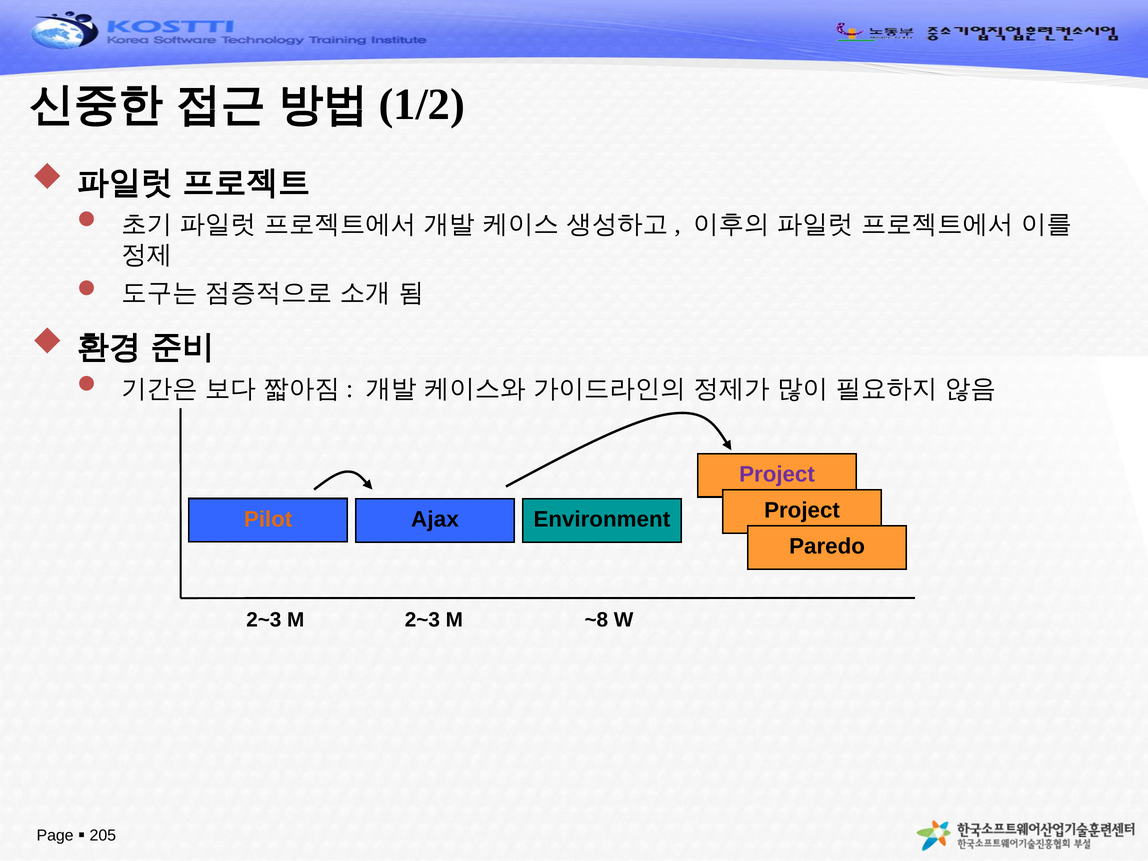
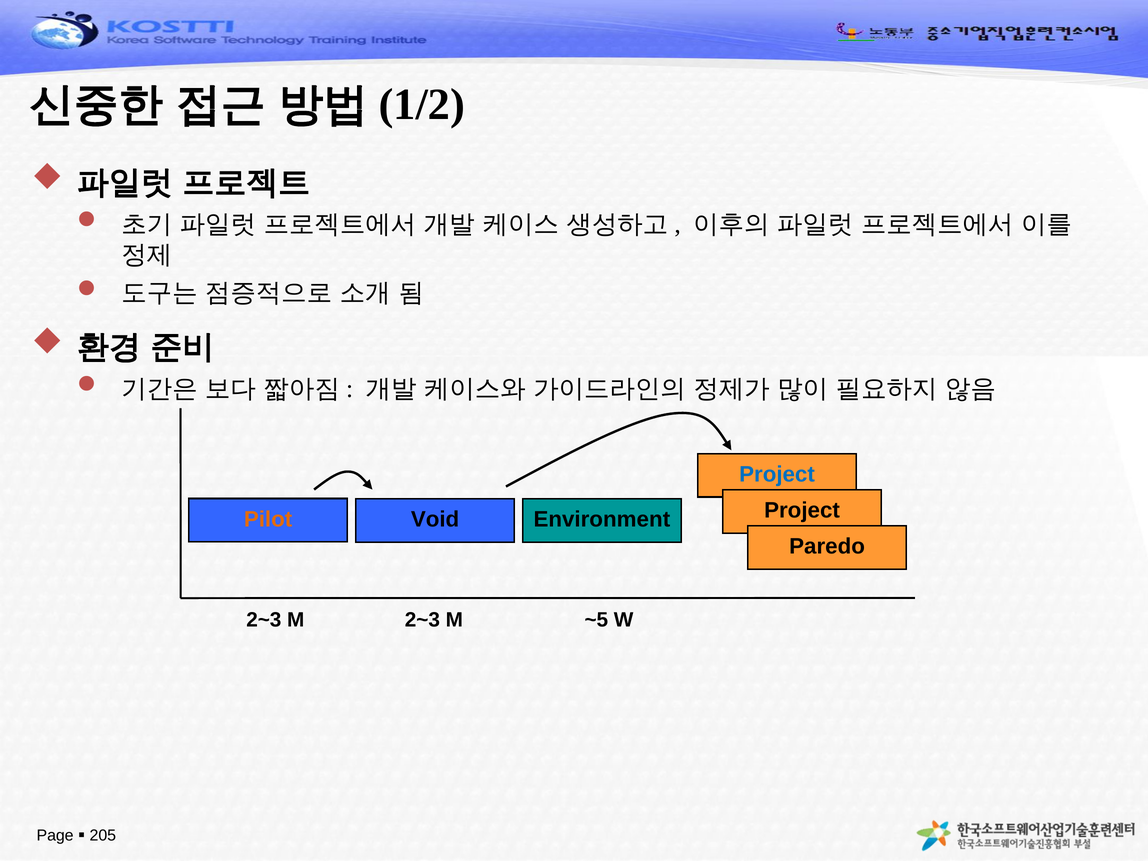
Project colour: purple -> blue (777, 474)
Ajax: Ajax -> Void (435, 519)
~8: ~8 -> ~5 (596, 620)
